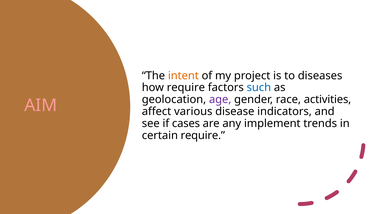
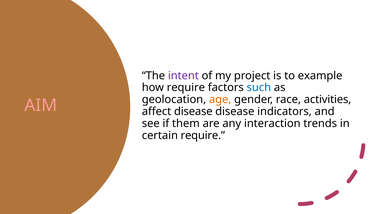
intent colour: orange -> purple (183, 76)
diseases: diseases -> example (320, 76)
age colour: purple -> orange (220, 100)
affect various: various -> disease (193, 112)
cases: cases -> them (186, 124)
implement: implement -> interaction (272, 124)
